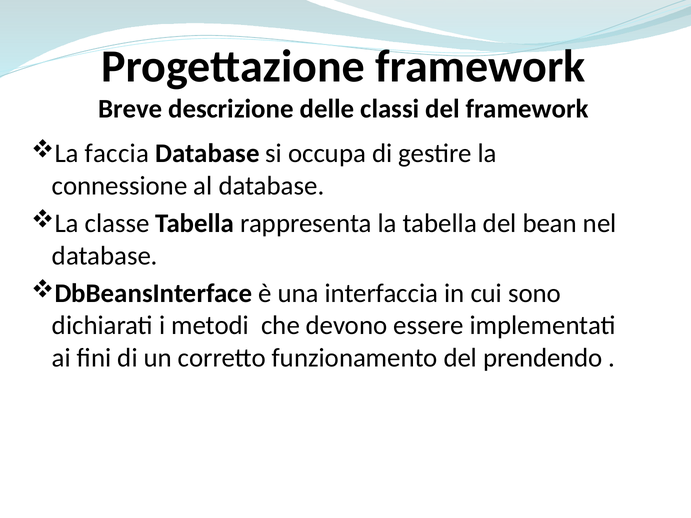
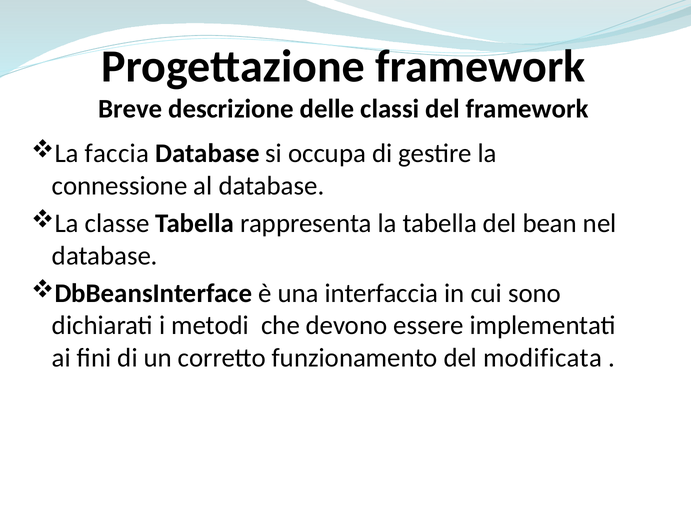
prendendo: prendendo -> modificata (543, 358)
